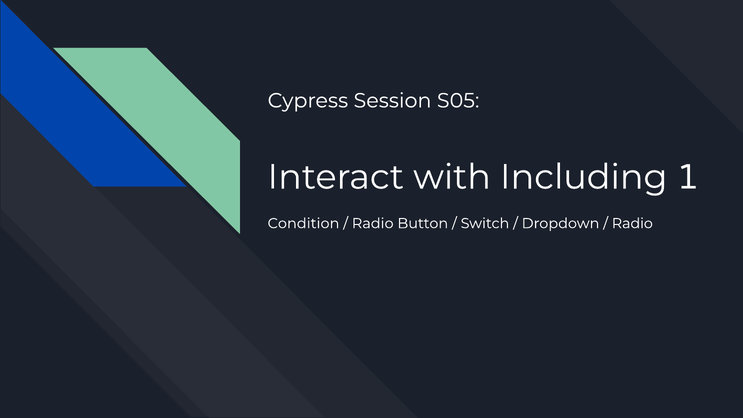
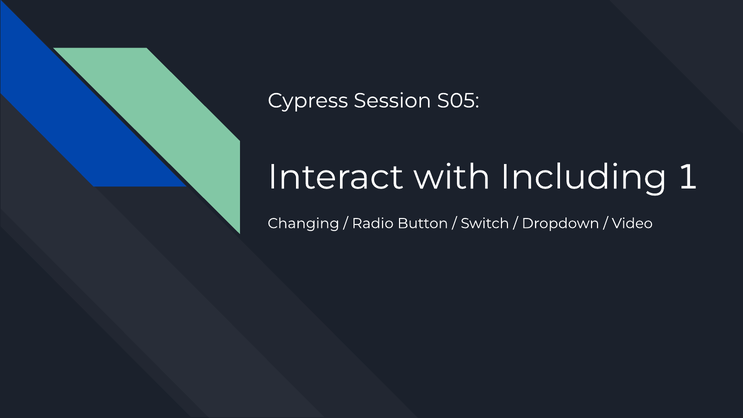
Condition: Condition -> Changing (304, 223)
Radio: Radio -> Video (632, 223)
